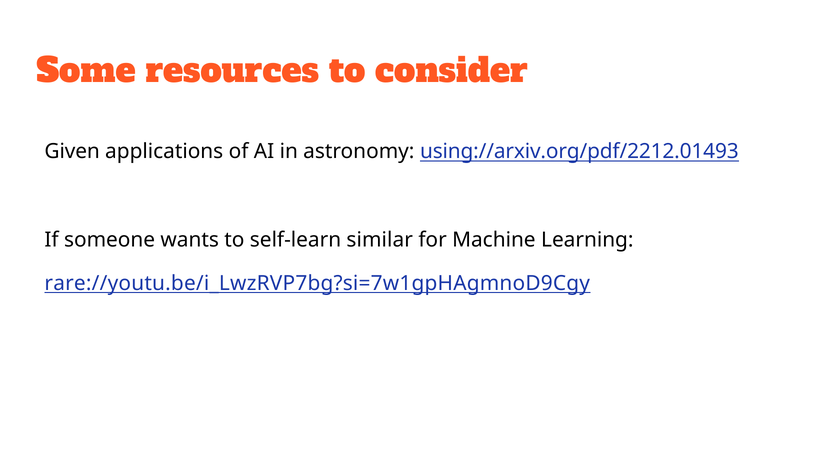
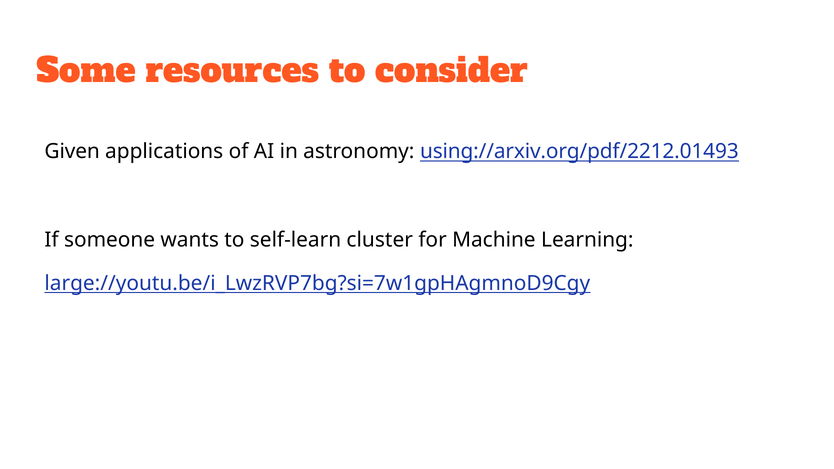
similar: similar -> cluster (380, 240)
rare://youtu.be/i_LwzRVP7bg?si=7w1gpHAgmnoD9Cgy: rare://youtu.be/i_LwzRVP7bg?si=7w1gpHAgmnoD9Cgy -> large://youtu.be/i_LwzRVP7bg?si=7w1gpHAgmnoD9Cgy (317, 283)
